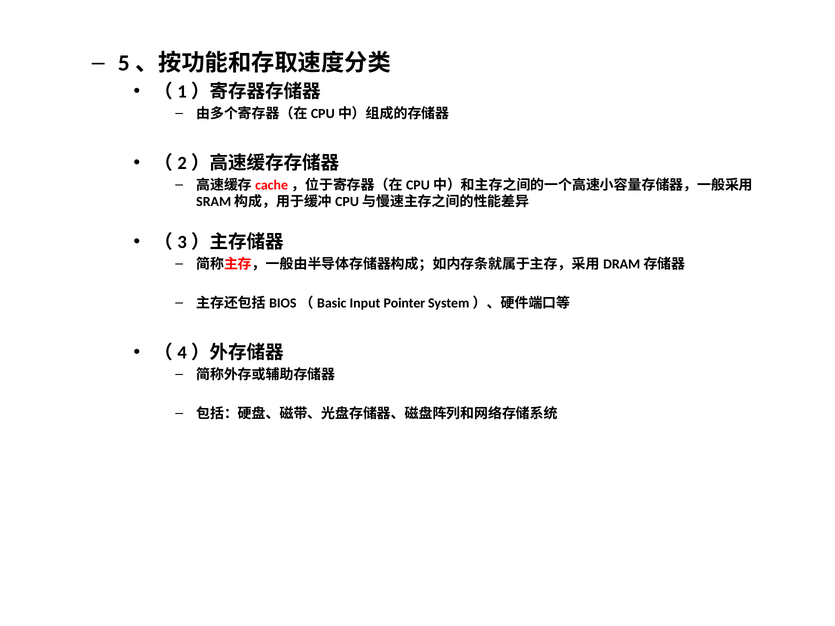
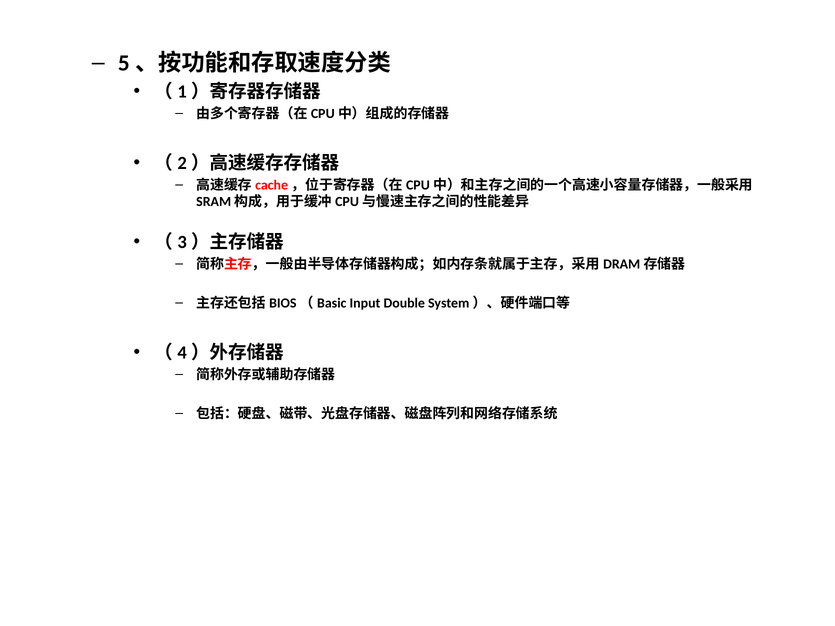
Pointer: Pointer -> Double (404, 303)
